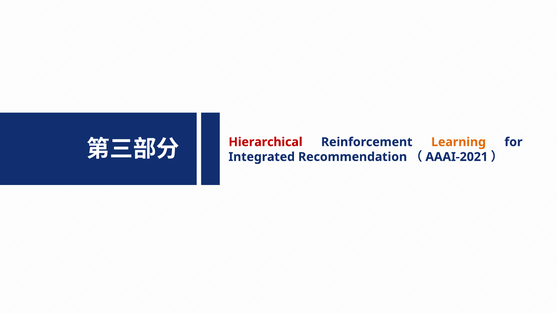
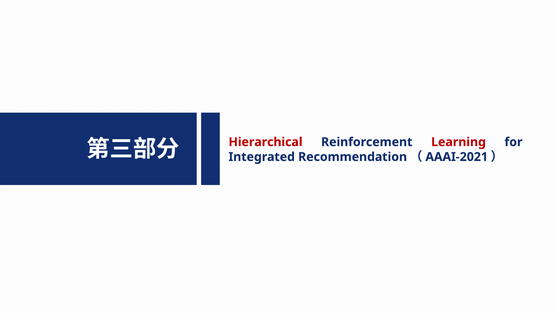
Learning colour: orange -> red (458, 142)
